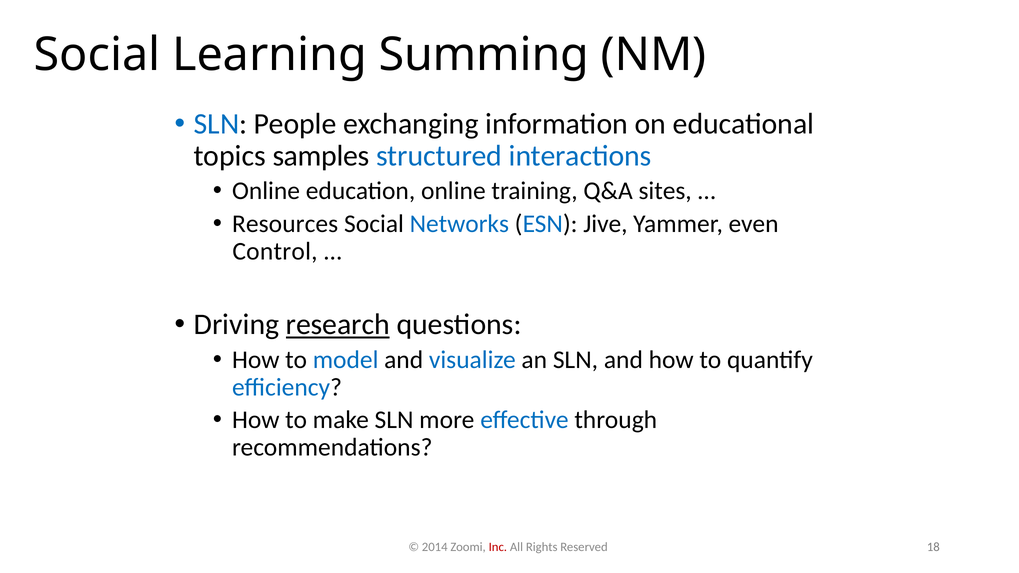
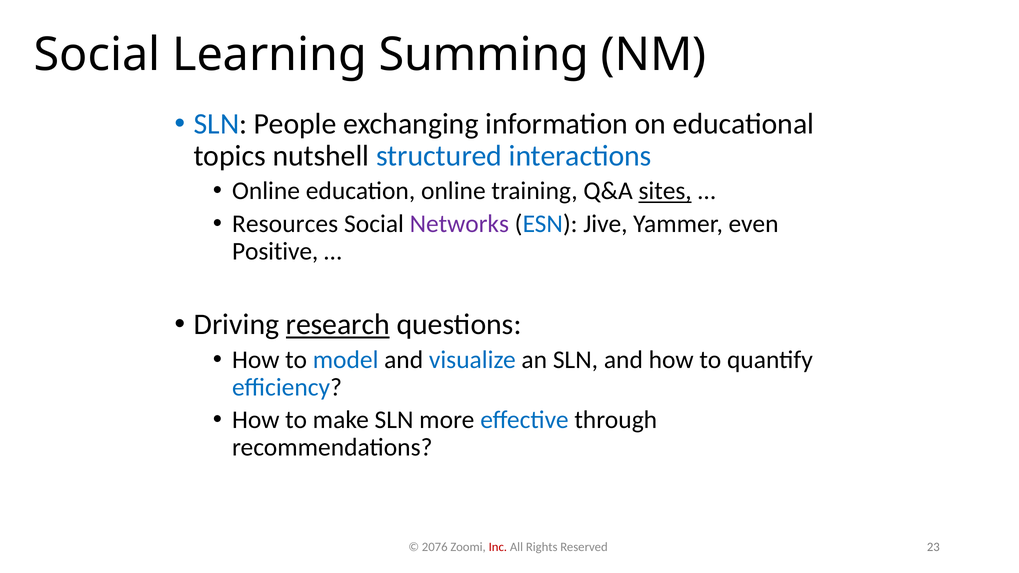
samples: samples -> nutshell (321, 156)
sites underline: none -> present (665, 191)
Networks colour: blue -> purple (459, 224)
Control: Control -> Positive (275, 251)
2014: 2014 -> 2076 (435, 547)
18: 18 -> 23 (933, 547)
